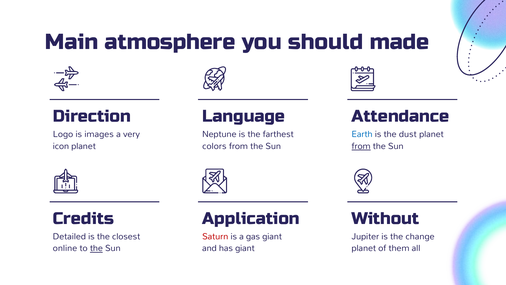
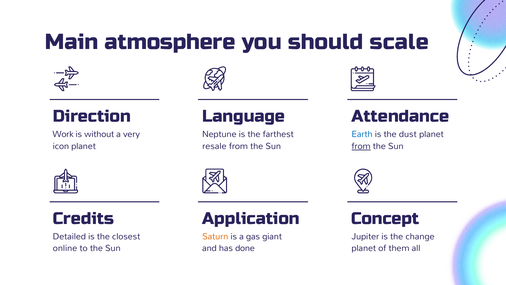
made: made -> scale (399, 42)
Logo: Logo -> Work (63, 134)
images: images -> without (99, 134)
colors: colors -> resale (214, 146)
Without: Without -> Concept (385, 218)
Saturn colour: red -> orange (215, 236)
the underline: present -> none (96, 248)
has giant: giant -> done (245, 248)
